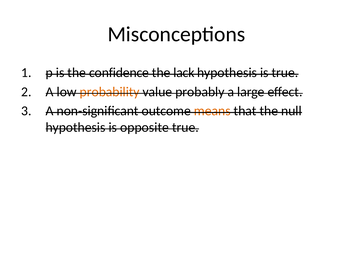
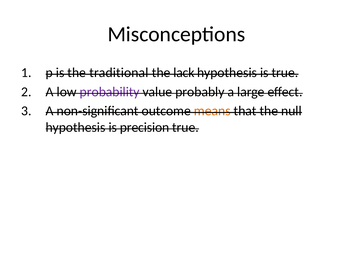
confidence: confidence -> traditional (119, 73)
probability colour: orange -> purple (110, 92)
opposite: opposite -> precision (145, 127)
